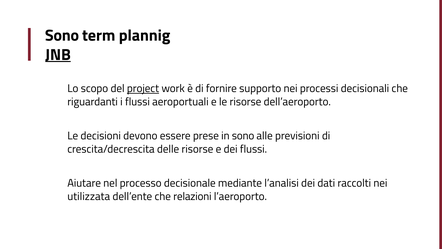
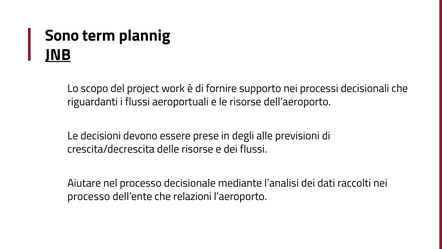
project underline: present -> none (143, 88)
in sono: sono -> degli (243, 136)
utilizzata: utilizzata -> processo (89, 196)
